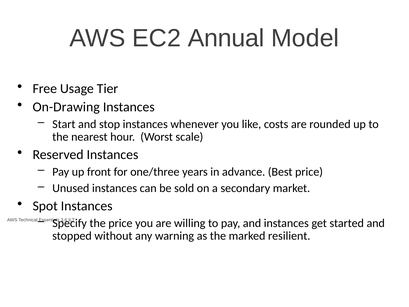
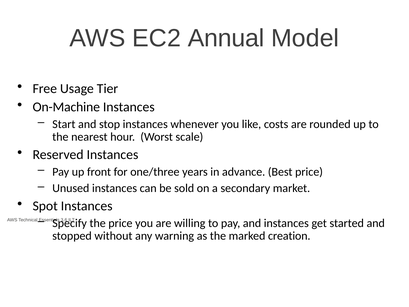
On-Drawing: On-Drawing -> On-Machine (66, 107)
resilient: resilient -> creation (289, 236)
